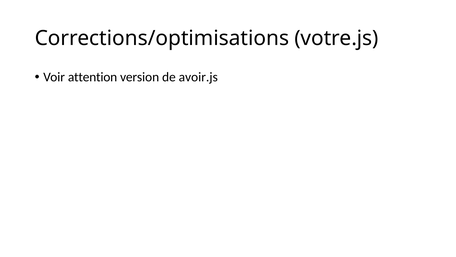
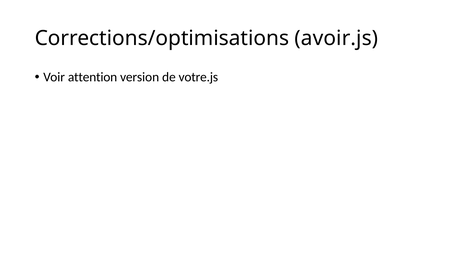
votre.js: votre.js -> avoir.js (336, 38)
avoir.js: avoir.js -> votre.js (198, 77)
